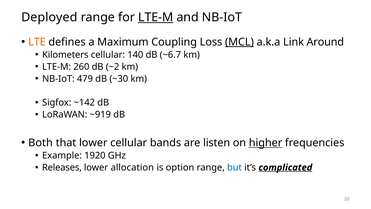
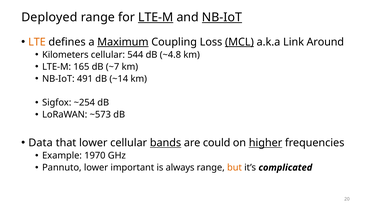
NB-IoT underline: none -> present (222, 17)
Maximum underline: none -> present (123, 42)
140: 140 -> 544 (135, 55)
~6.7: ~6.7 -> ~4.8 (170, 55)
260: 260 -> 165 (81, 67)
~2: ~2 -> ~7 (113, 67)
479: 479 -> 491 (85, 79)
~30: ~30 -> ~14 (119, 79)
~142: ~142 -> ~254 (84, 102)
~919: ~919 -> ~573 (100, 114)
Both: Both -> Data (41, 143)
bands underline: none -> present (166, 143)
listen: listen -> could (217, 143)
1920: 1920 -> 1970 (95, 155)
Releases: Releases -> Pannuto (62, 167)
allocation: allocation -> important (132, 167)
option: option -> always (180, 167)
but colour: blue -> orange (234, 167)
complicated underline: present -> none (285, 167)
